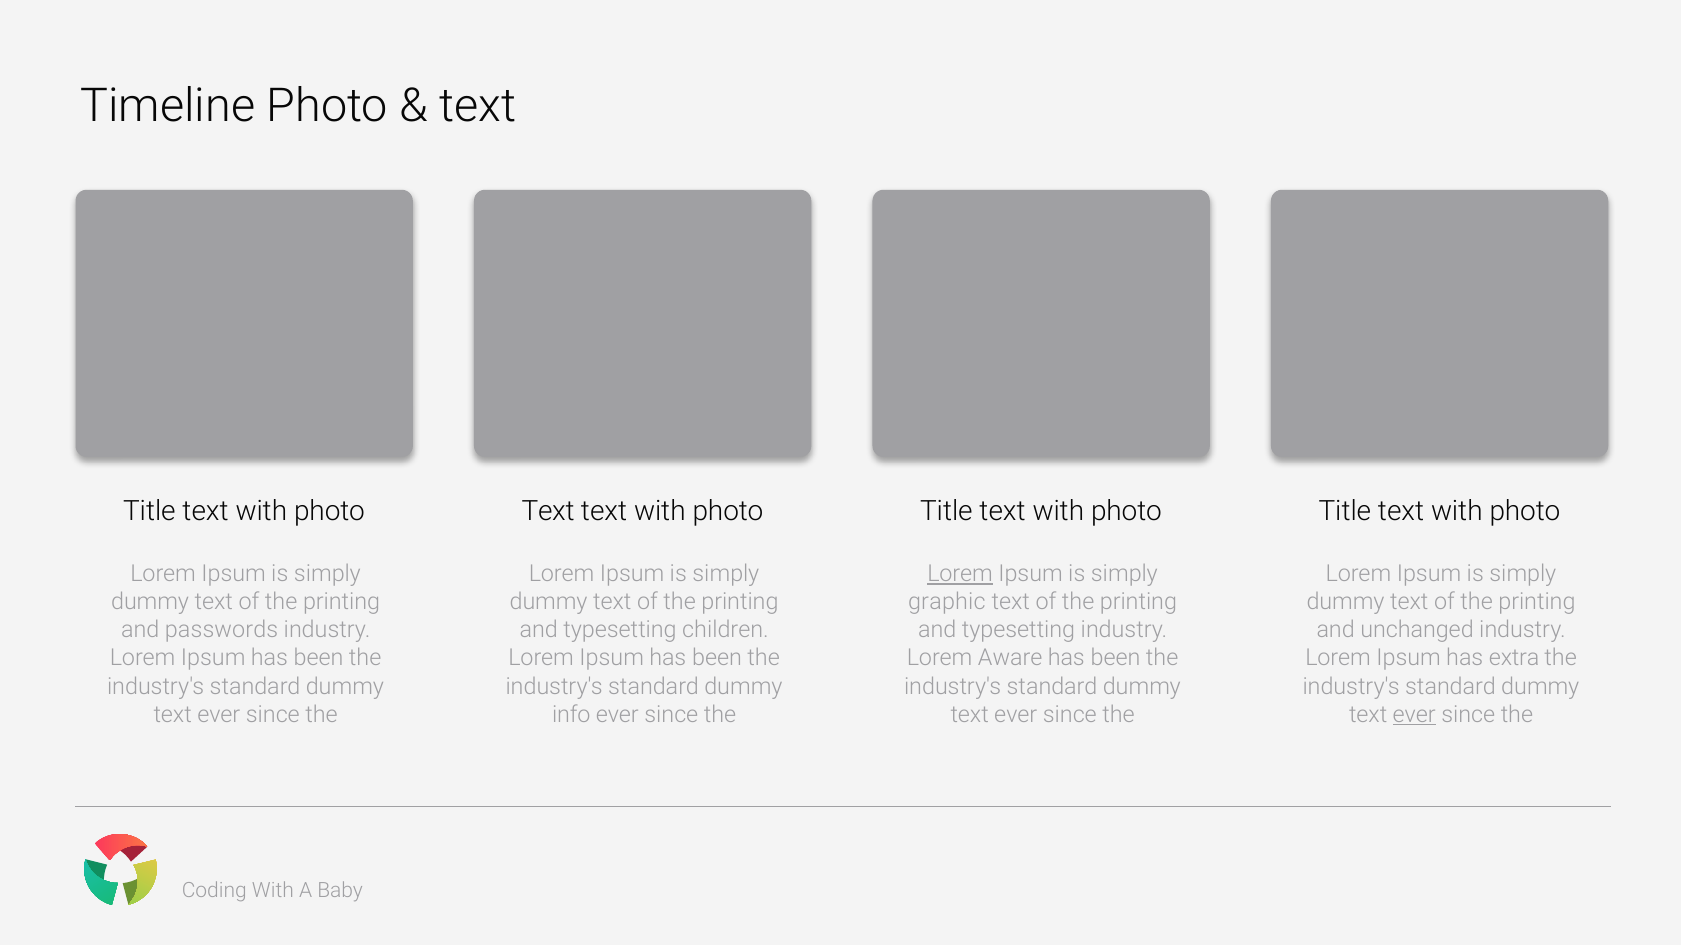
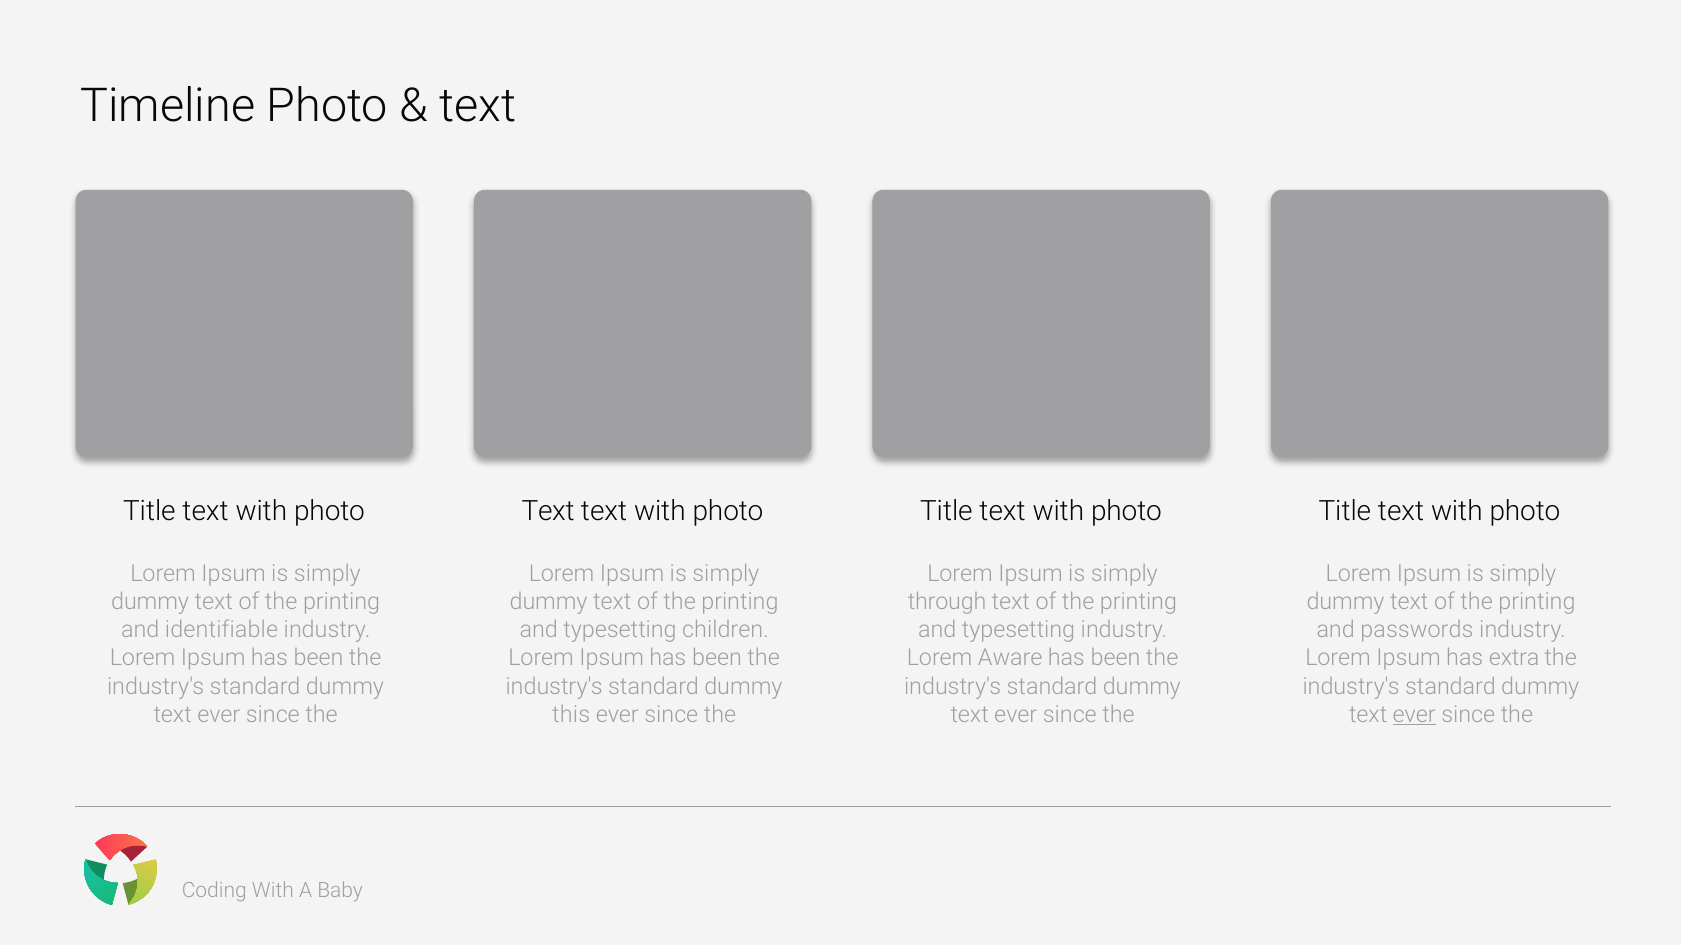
Lorem underline: present -> none (960, 574)
graphic: graphic -> through (947, 603)
passwords: passwords -> identifiable (222, 631)
unchanged: unchanged -> passwords (1417, 631)
info: info -> this (571, 715)
